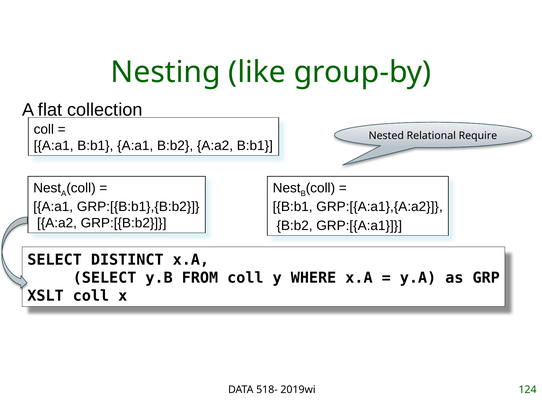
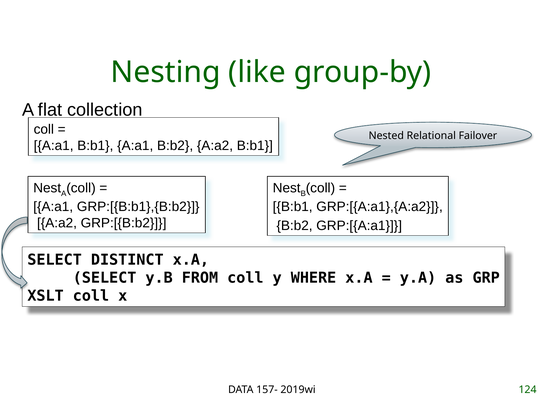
Require: Require -> Failover (478, 135)
518-: 518- -> 157- (267, 389)
